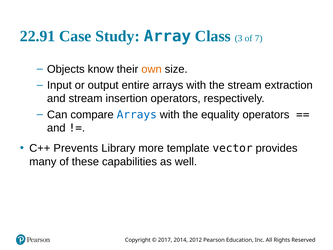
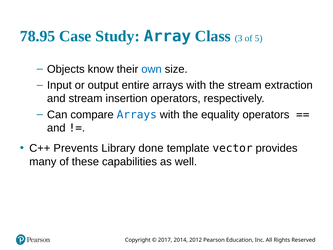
22.91: 22.91 -> 78.95 (38, 36)
7: 7 -> 5 (259, 38)
own colour: orange -> blue (152, 69)
more: more -> done (151, 148)
